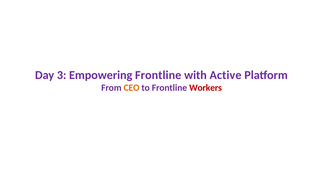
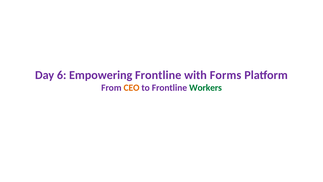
3: 3 -> 6 (62, 75)
Active: Active -> Forms (226, 75)
Workers colour: red -> green (206, 88)
